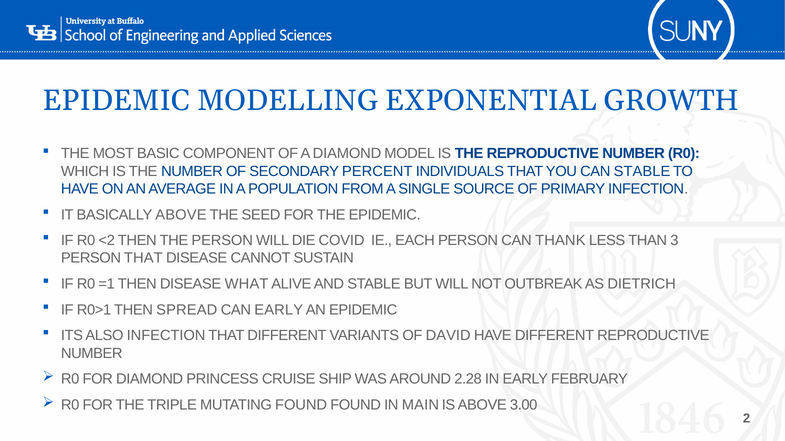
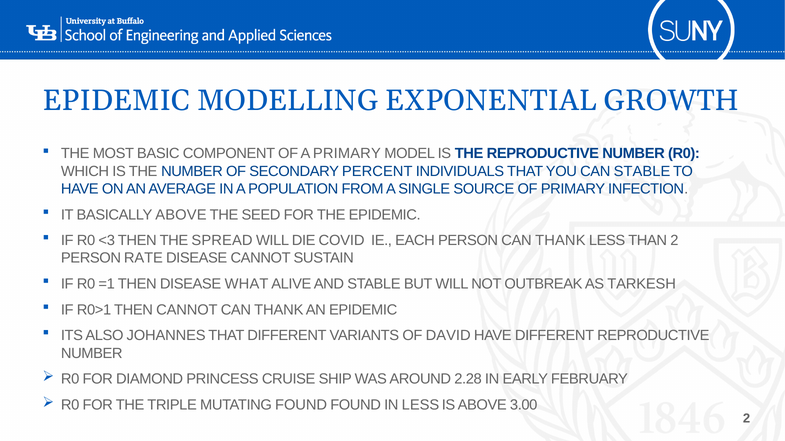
A DIAMOND: DIAMOND -> PRIMARY (347, 154)
<2: <2 -> <3 (107, 241)
THE PERSON: PERSON -> SPREAD (222, 241)
THAN 3: 3 -> 2 (674, 241)
PERSON THAT: THAT -> RATE (143, 258)
DIETRICH: DIETRICH -> TARKESH (642, 284)
THEN SPREAD: SPREAD -> CANNOT (187, 310)
EARLY: EARLY -> THANK (279, 310)
ALSO INFECTION: INFECTION -> JOHANNES (166, 336)
IN MAIN: MAIN -> LESS (420, 405)
